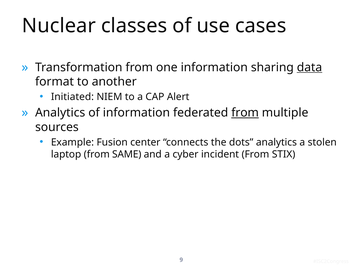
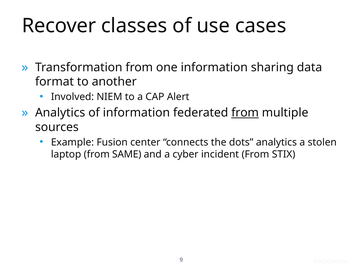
Nuclear: Nuclear -> Recover (59, 26)
data underline: present -> none (309, 67)
Initiated: Initiated -> Involved (72, 97)
